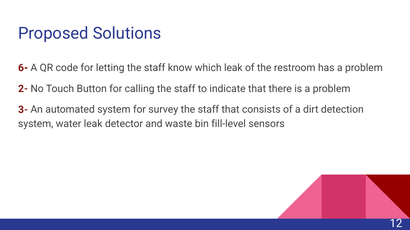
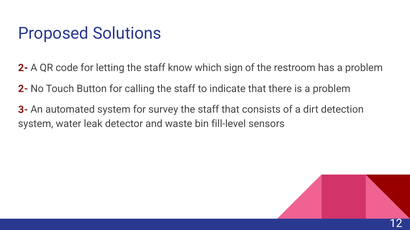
6-: 6- -> 2- (23, 68)
which leak: leak -> sign (233, 68)
